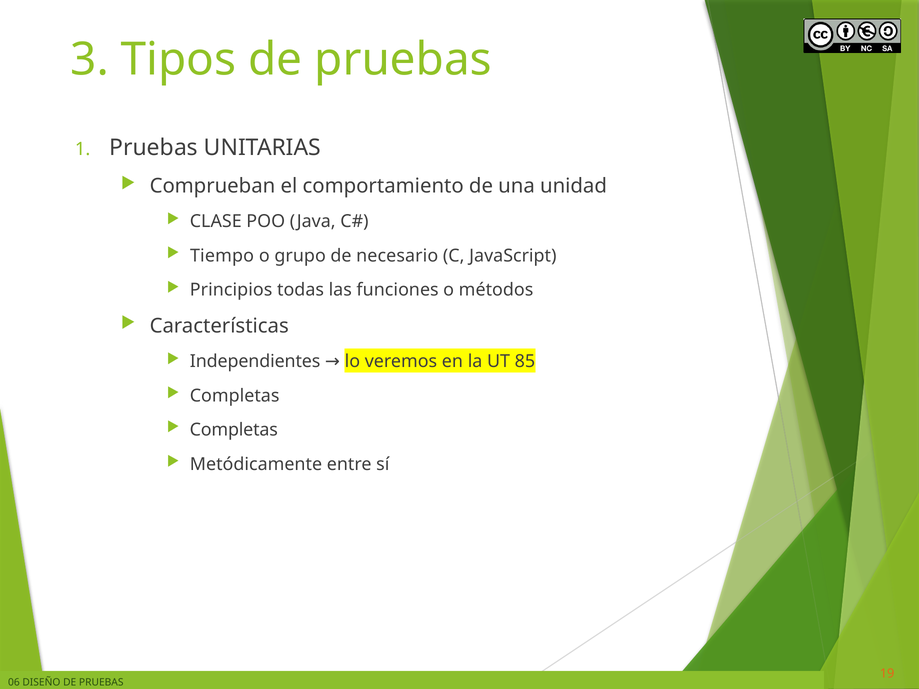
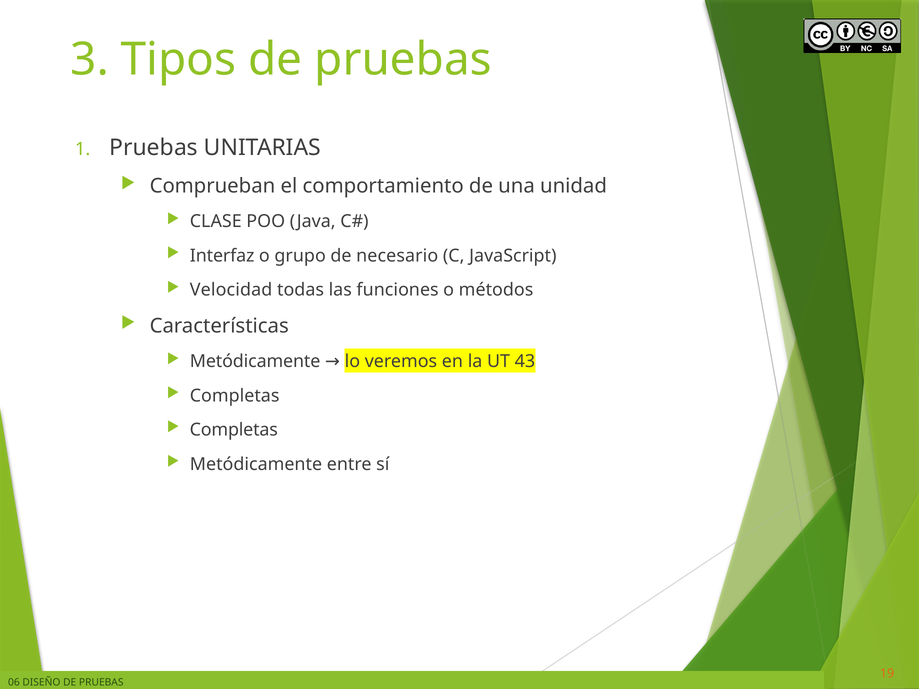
Tiempo: Tiempo -> Interfaz (222, 256)
Principios: Principios -> Velocidad (231, 290)
Independientes: Independientes -> Metódicamente (255, 362)
85: 85 -> 43 (525, 362)
